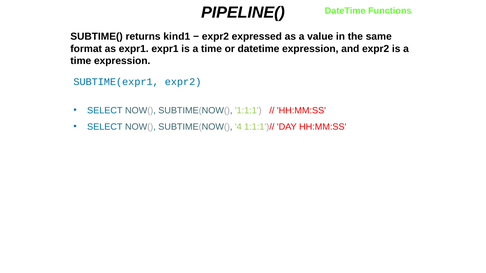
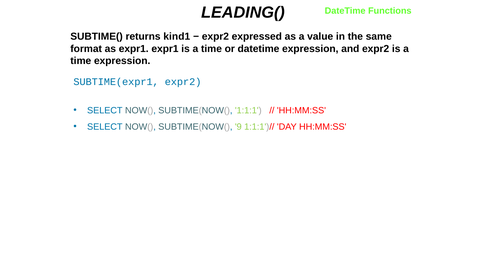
PIPELINE(: PIPELINE( -> LEADING( (243, 13)
4: 4 -> 9 (238, 127)
